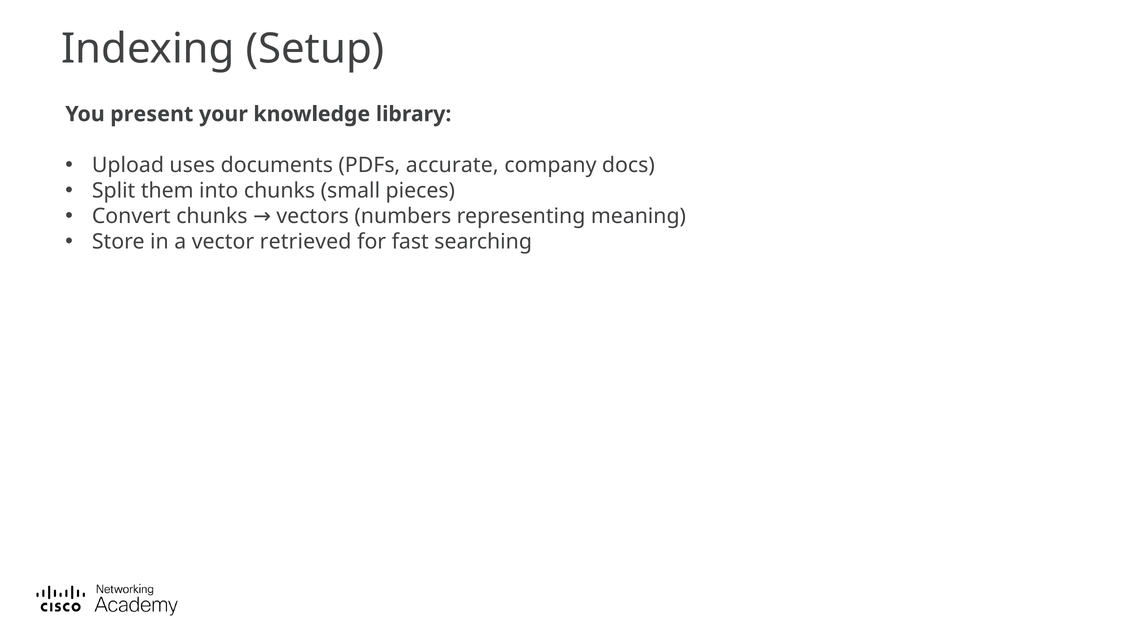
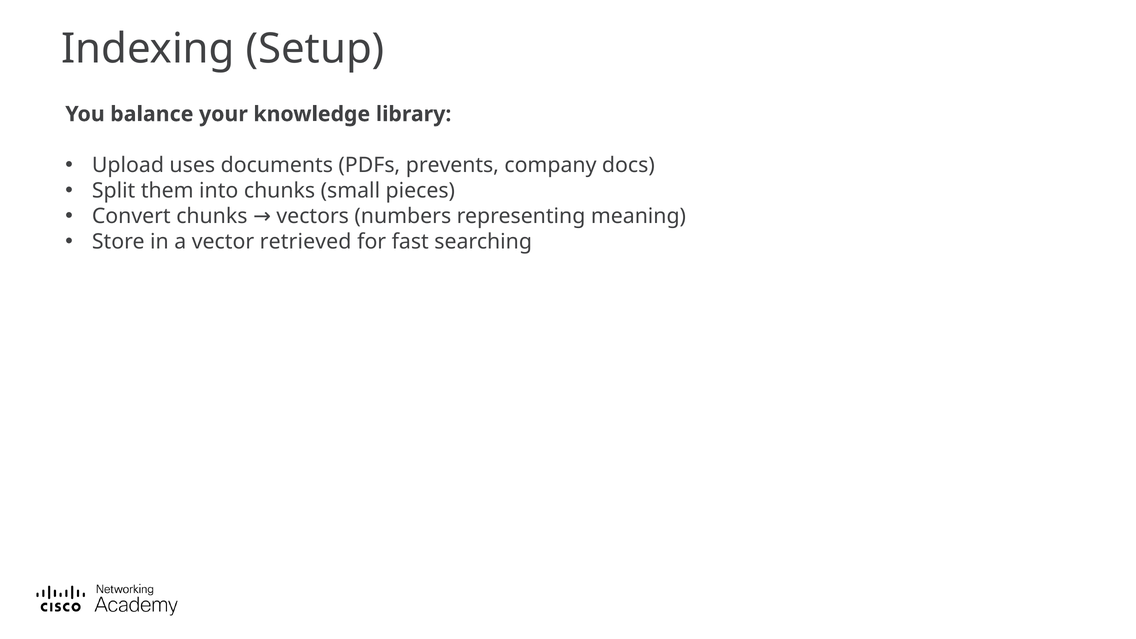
present: present -> balance (152, 114)
accurate: accurate -> prevents (452, 165)
